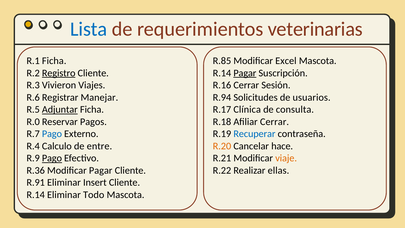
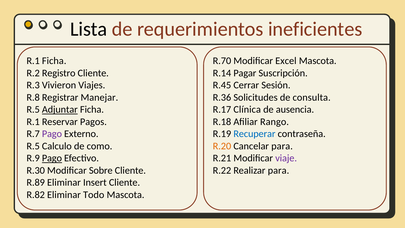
Lista colour: blue -> black (89, 29)
veterinarias: veterinarias -> ineficientes (315, 29)
R.85: R.85 -> R.70 (222, 61)
Registro underline: present -> none (59, 73)
Pagar underline: present -> none (245, 73)
R.16: R.16 -> R.45 (222, 85)
R.6: R.6 -> R.8 (33, 97)
R.94: R.94 -> R.36 (222, 97)
usuarios: usuarios -> consulta (312, 97)
consulta: consulta -> ausencia (295, 110)
R.0: R.0 -> R.1 (33, 122)
Afiliar Cerrar: Cerrar -> Rango (275, 122)
Pago colour: blue -> purple (52, 134)
R.4: R.4 -> R.5 (33, 146)
entre: entre -> como (100, 146)
Cancelar hace: hace -> para (282, 146)
viaje colour: orange -> purple (286, 158)
R.36: R.36 -> R.30 (36, 170)
Modificar Pagar: Pagar -> Sobre (101, 170)
Realizar ellas: ellas -> para (279, 170)
R.91: R.91 -> R.89 (36, 182)
R.14: R.14 -> R.82 (36, 195)
